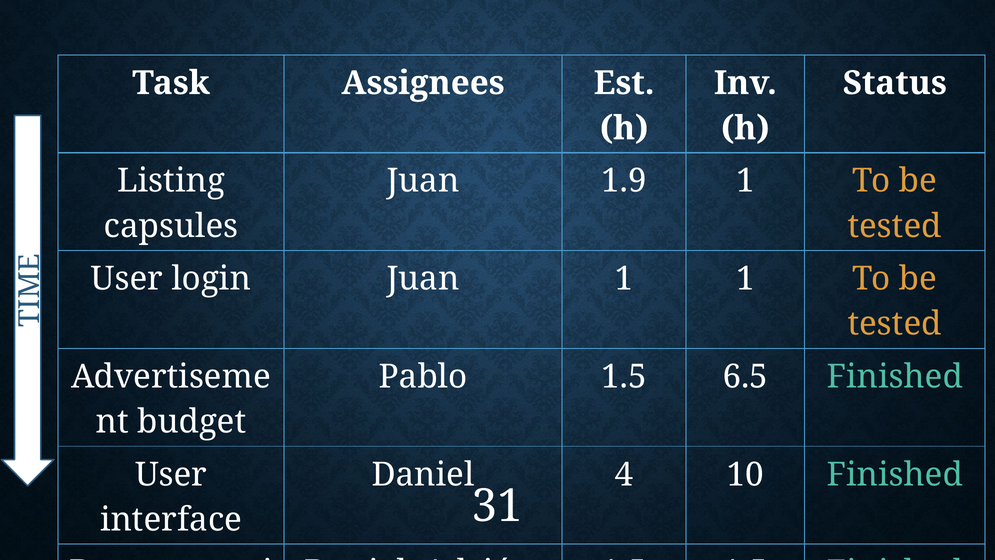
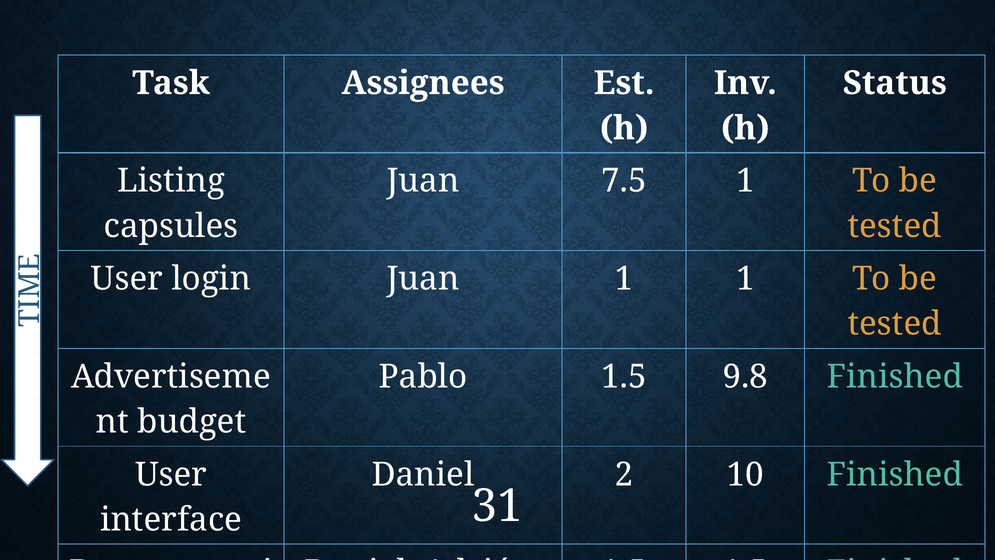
1.9: 1.9 -> 7.5 (624, 181)
6.5: 6.5 -> 9.8 (745, 376)
Daniel 4: 4 -> 2 (624, 474)
